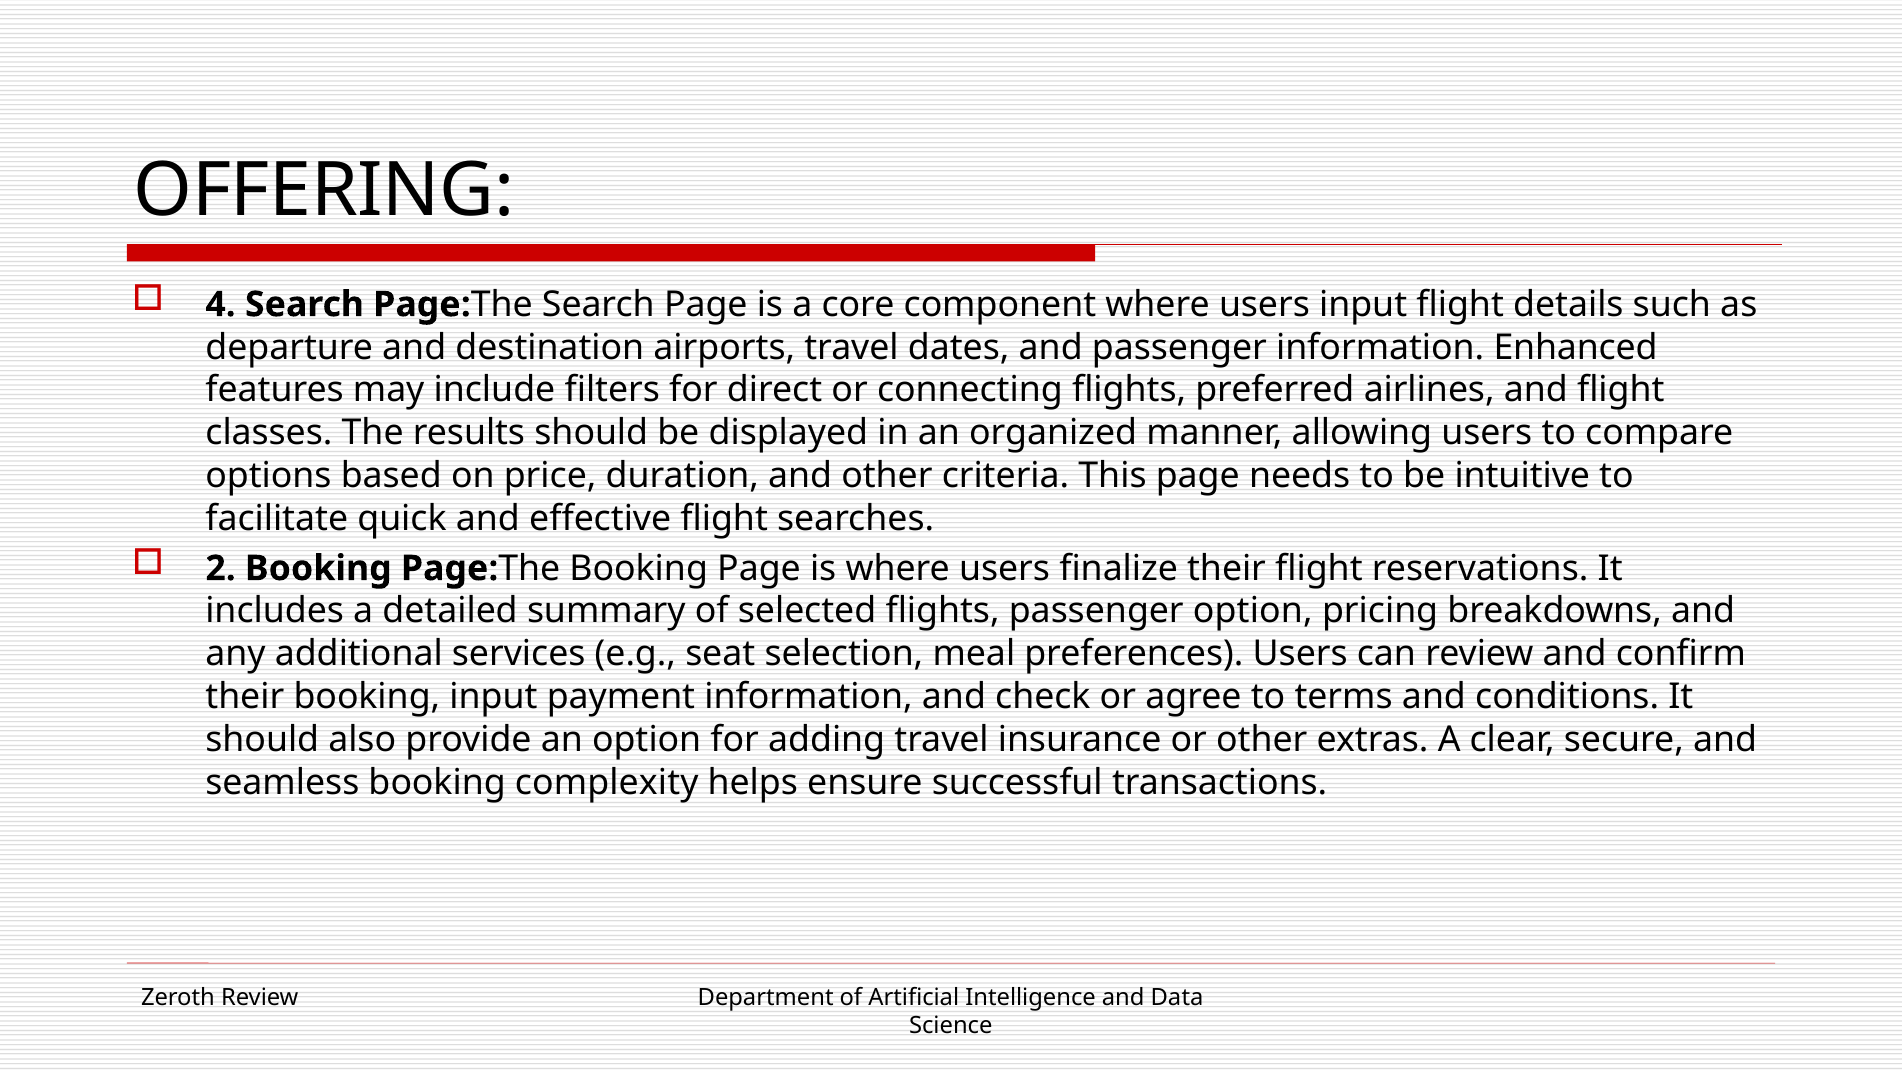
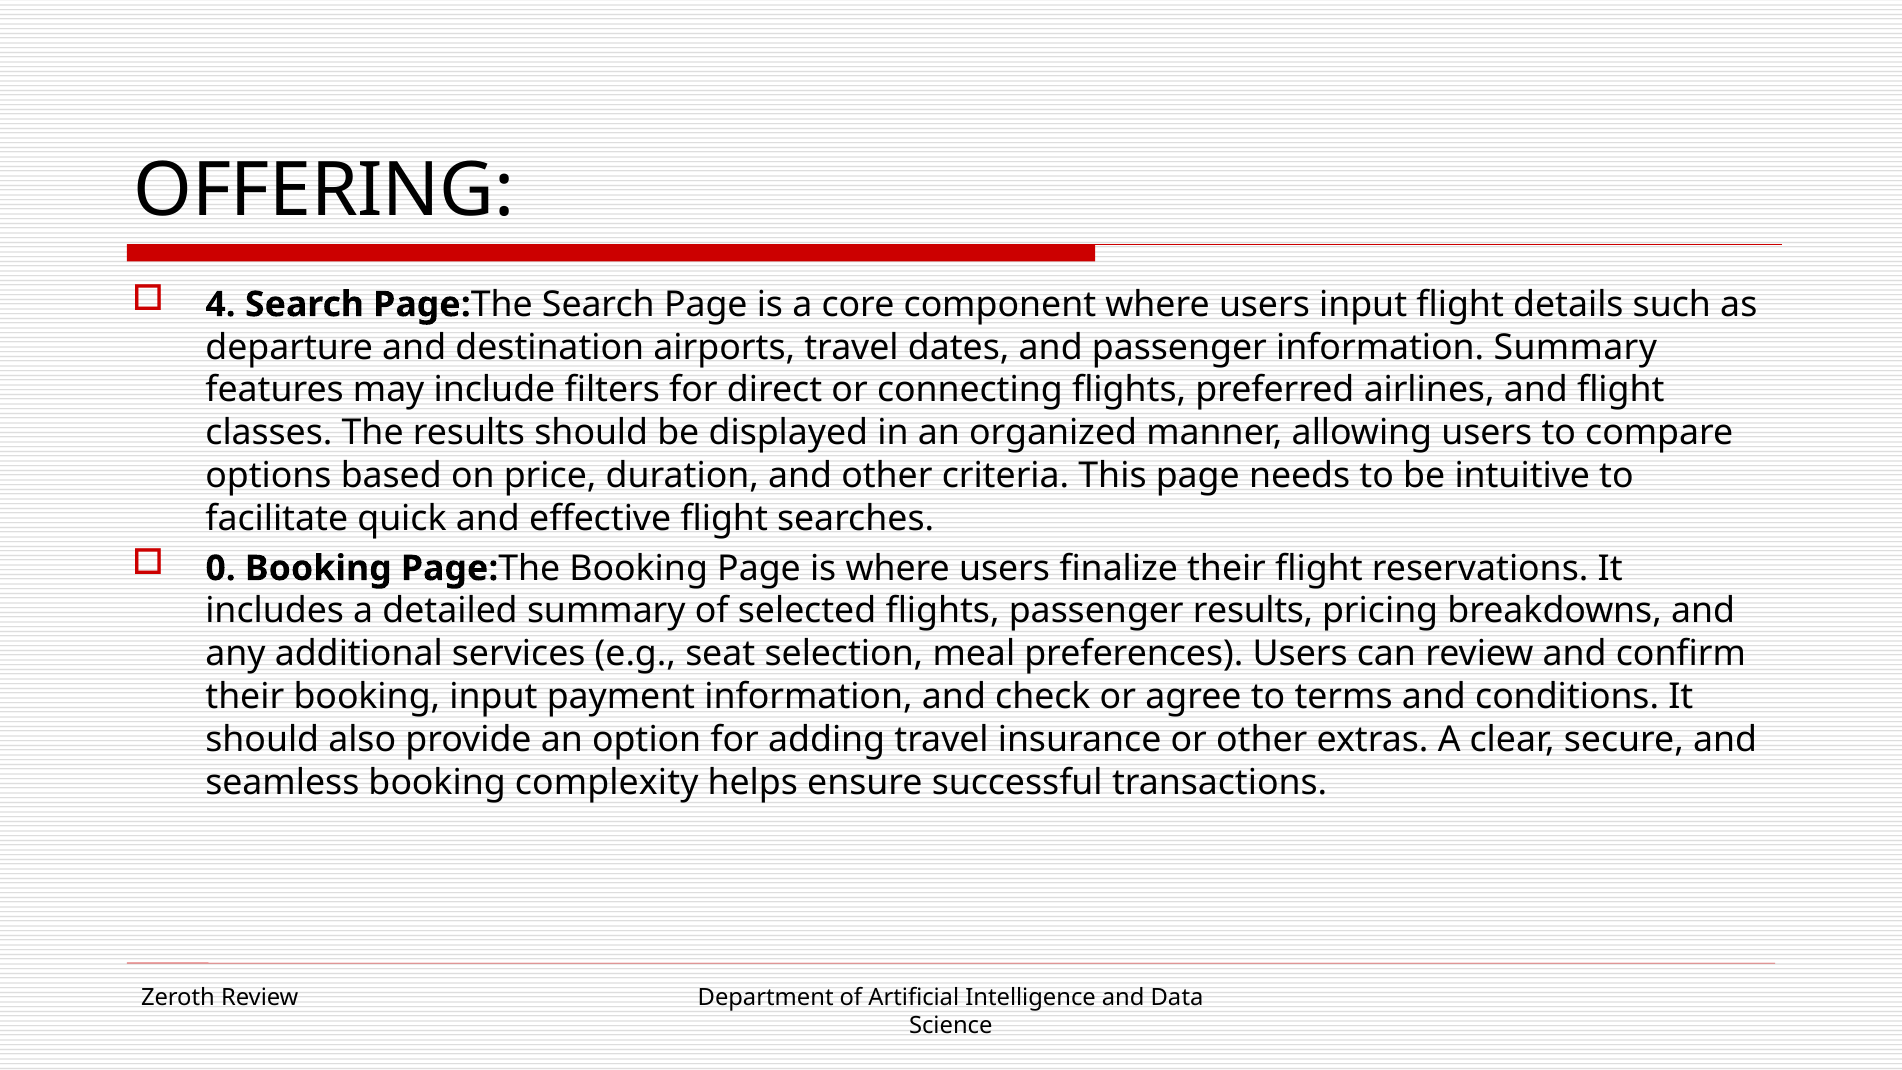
information Enhanced: Enhanced -> Summary (1575, 347)
2: 2 -> 0 (221, 568)
passenger option: option -> results (1253, 611)
